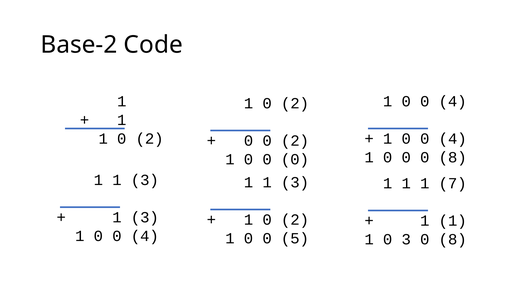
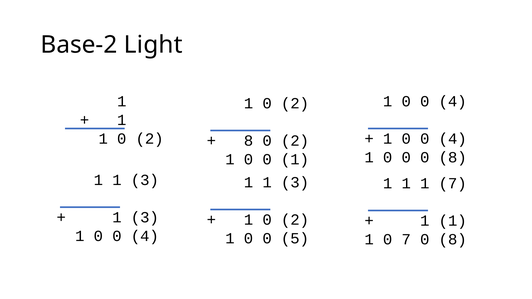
Code: Code -> Light (153, 45)
0: 0 -> 8 (249, 141)
0: 0 -> 1 (295, 159)
0 3: 3 -> 7 (406, 240)
